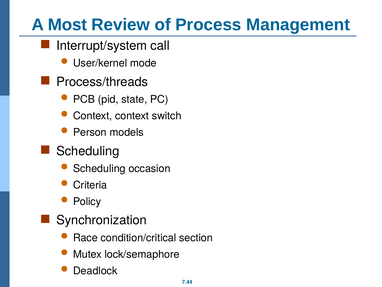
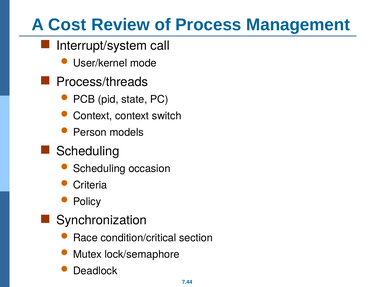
Most: Most -> Cost (67, 25)
